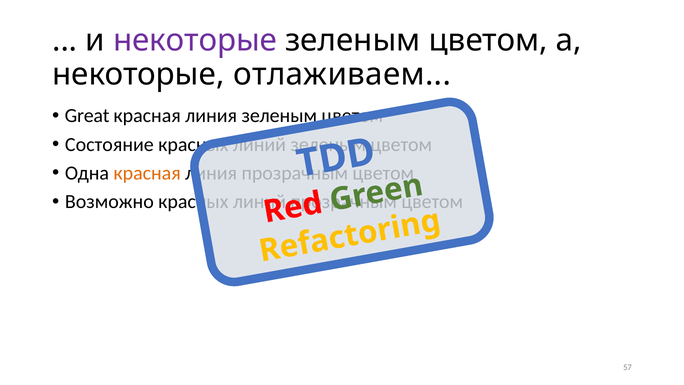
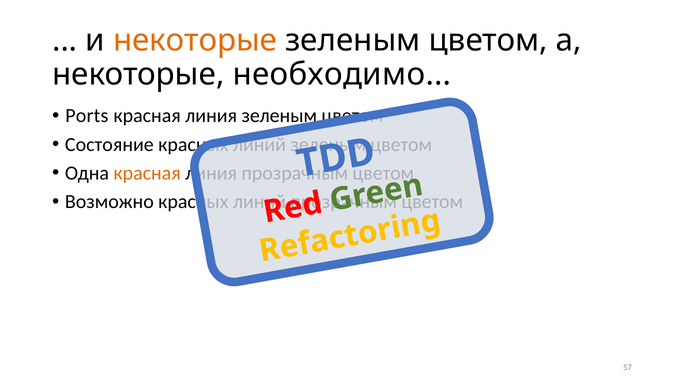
некоторые colour: purple -> orange (195, 41)
отлаживаем: отлаживаем -> необходимо (342, 74)
Great: Great -> Ports (87, 116)
